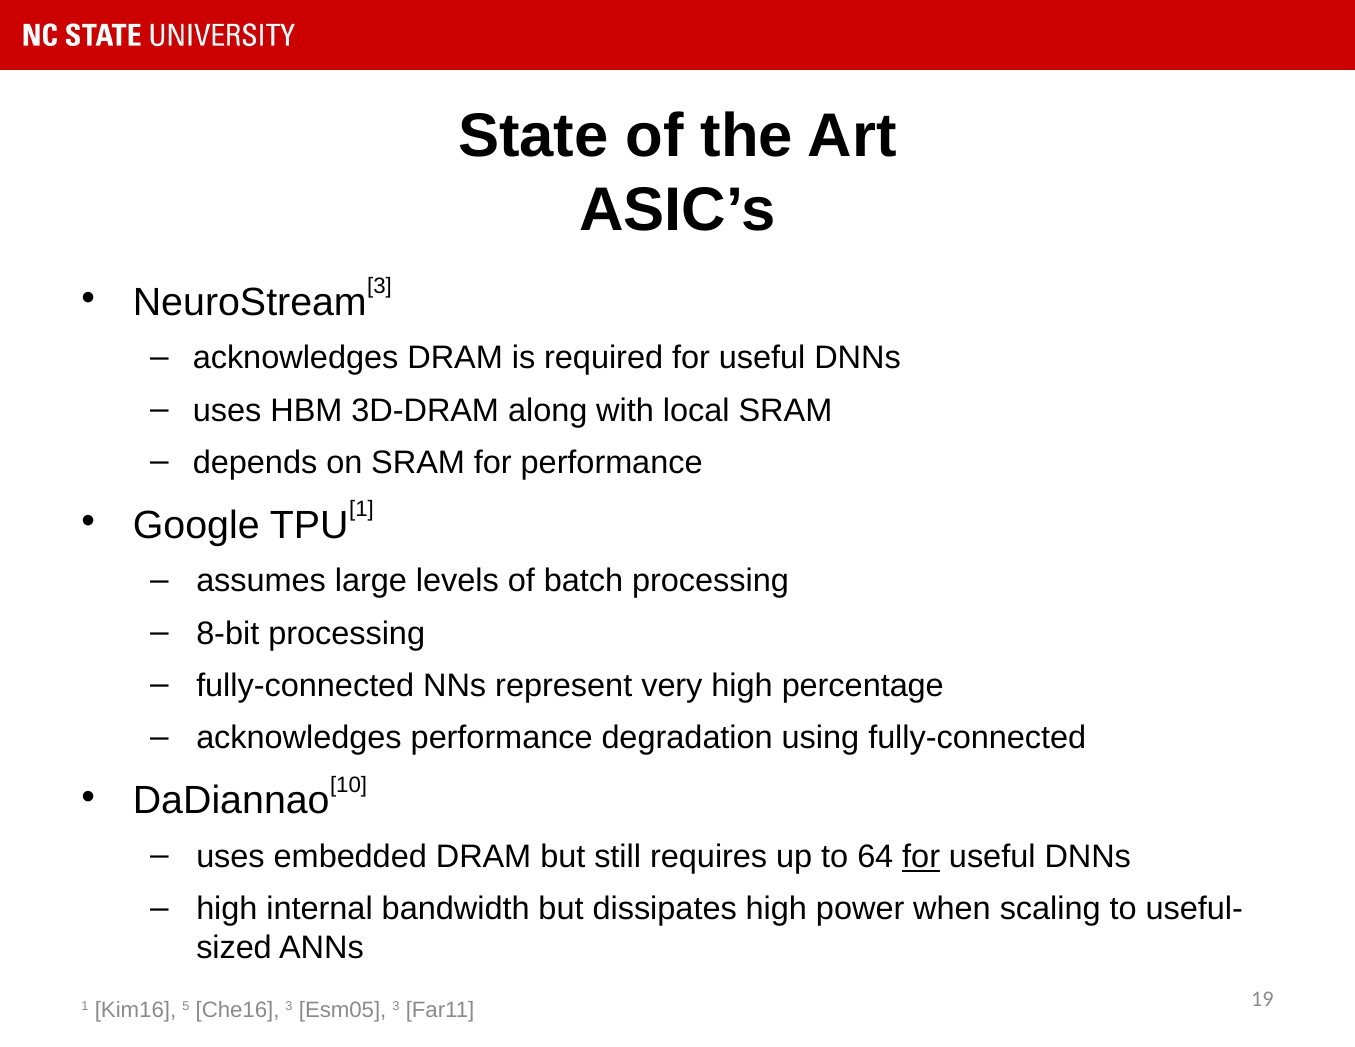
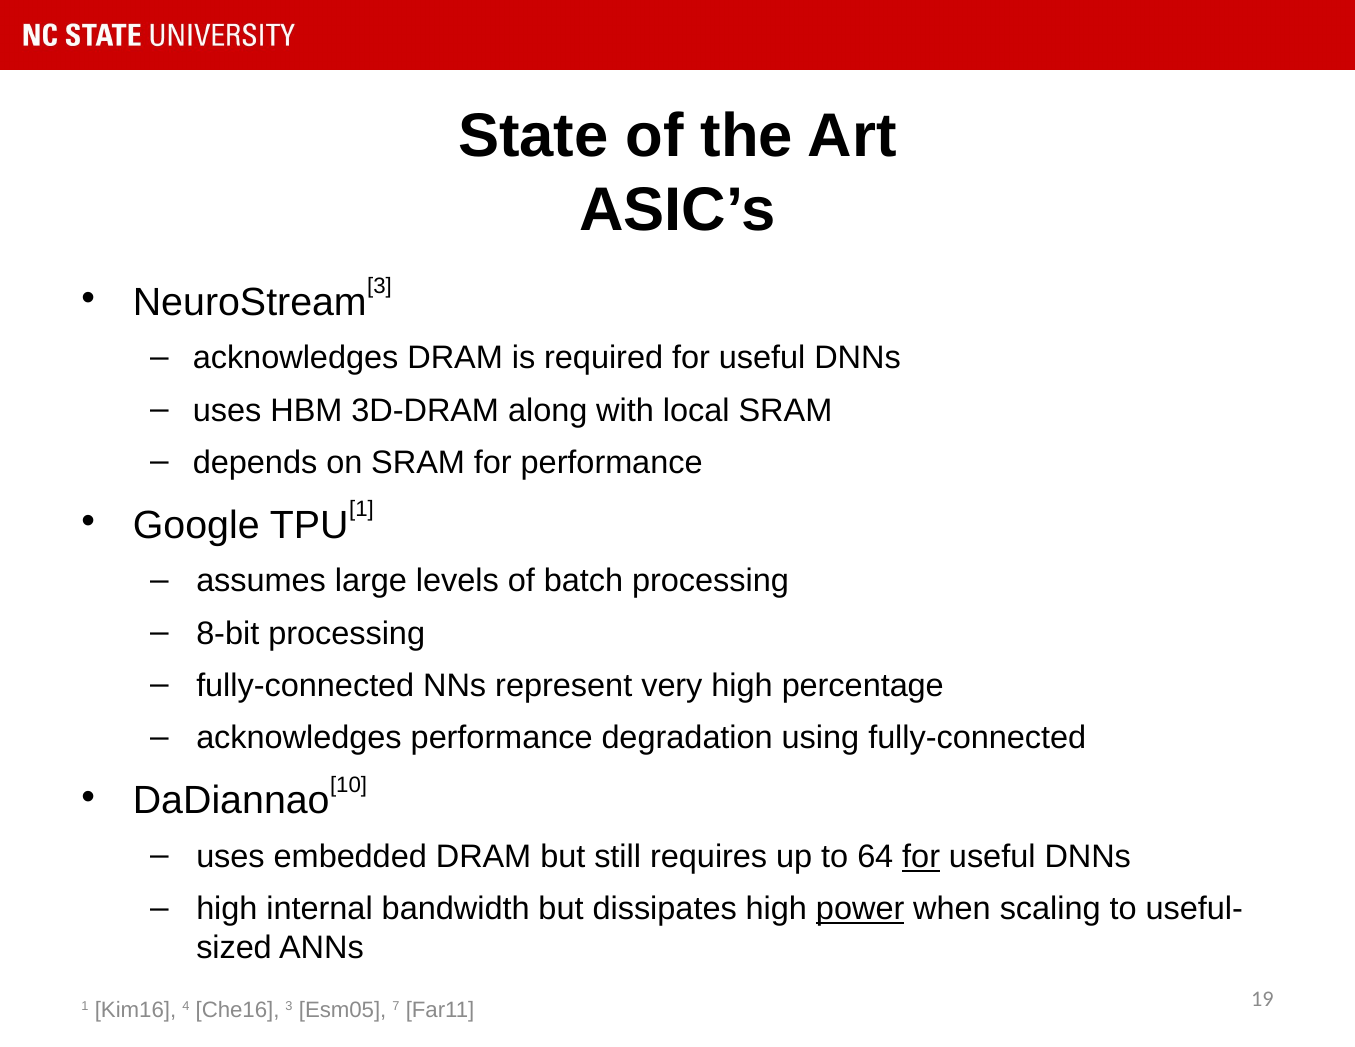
power underline: none -> present (860, 909)
5: 5 -> 4 (186, 1006)
Esm05 3: 3 -> 7 (396, 1006)
